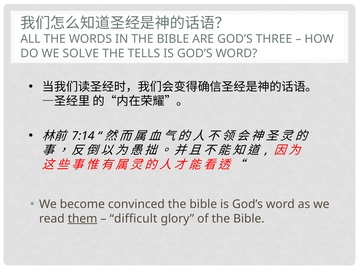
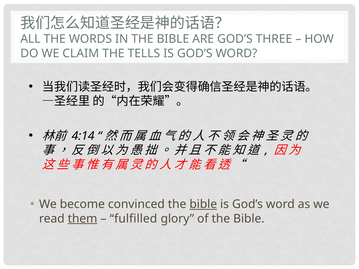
SOLVE: SOLVE -> CLAIM (81, 53)
7:14: 7:14 -> 4:14 (83, 136)
bible underline: none -> present (203, 204)
difficult: difficult -> fulfilled (133, 219)
